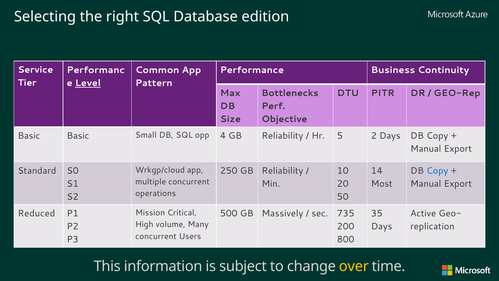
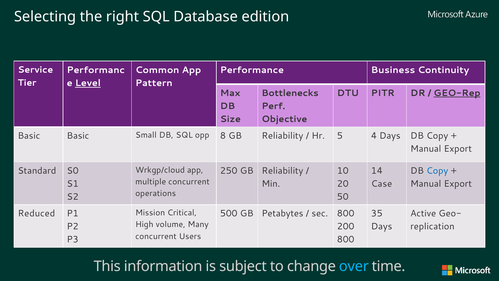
GEO-Rep underline: none -> present (457, 93)
4: 4 -> 8 (223, 136)
2: 2 -> 4 (374, 136)
Most: Most -> Case (382, 184)
Massively: Massively -> Petabytes (283, 213)
sec 735: 735 -> 800 (346, 213)
over colour: yellow -> light blue (354, 266)
